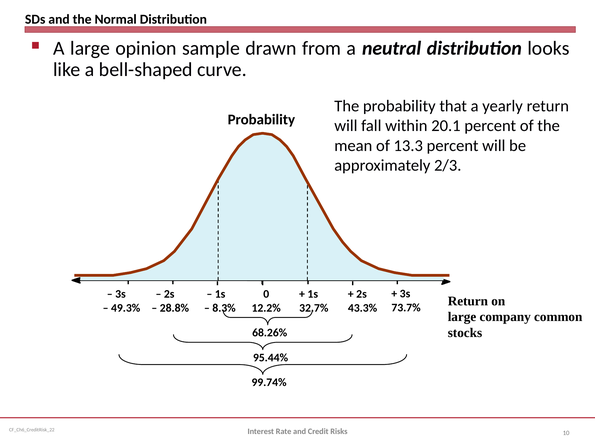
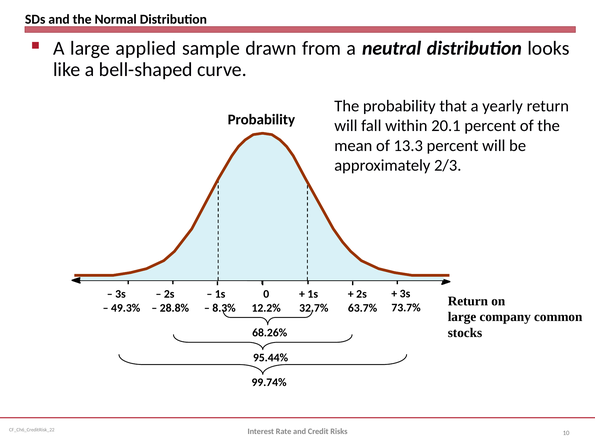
opinion: opinion -> applied (146, 48)
43.3%: 43.3% -> 63.7% (363, 308)
